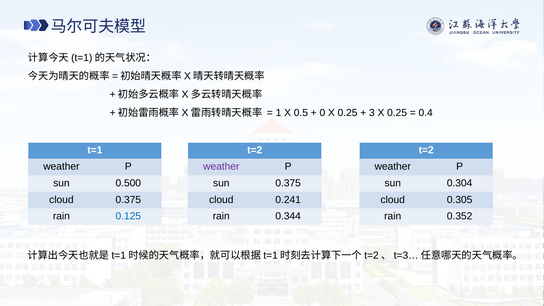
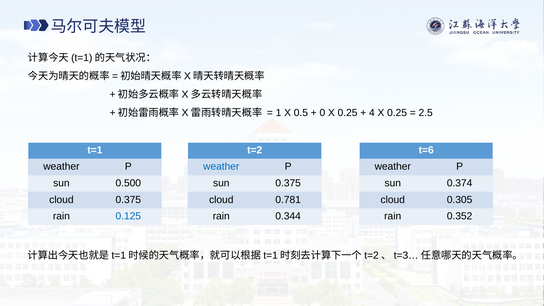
3: 3 -> 4 (372, 113)
0.4: 0.4 -> 2.5 (426, 113)
t=2: t=2 -> t=6 (426, 150)
weather colour: purple -> blue (221, 167)
0.304: 0.304 -> 0.374 (460, 183)
0.241: 0.241 -> 0.781 (288, 200)
